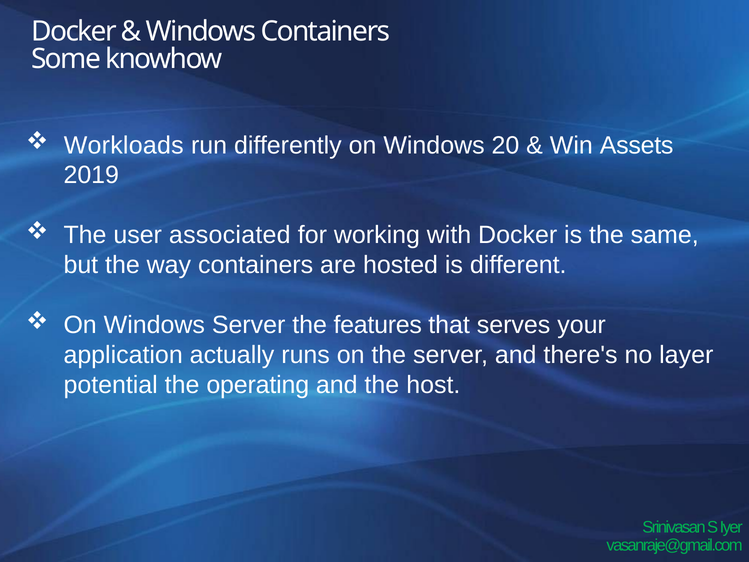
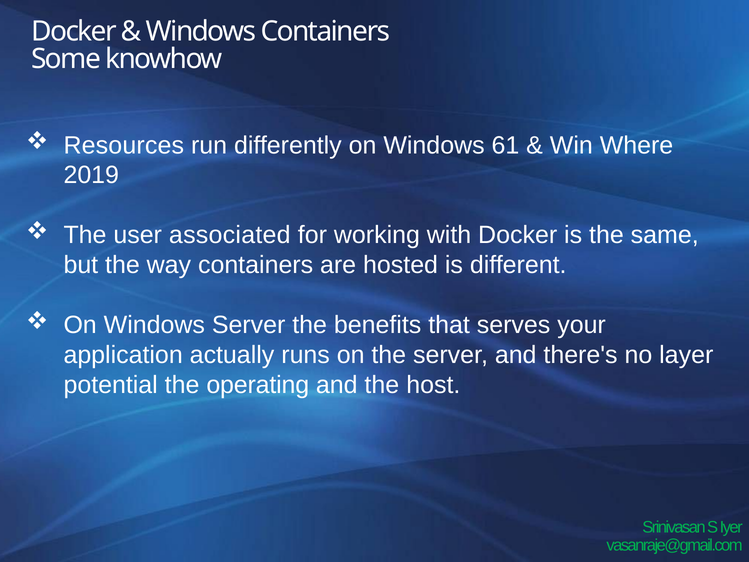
Workloads: Workloads -> Resources (124, 145)
20: 20 -> 61 (505, 145)
Assets: Assets -> Where (636, 145)
features: features -> benefits (378, 325)
